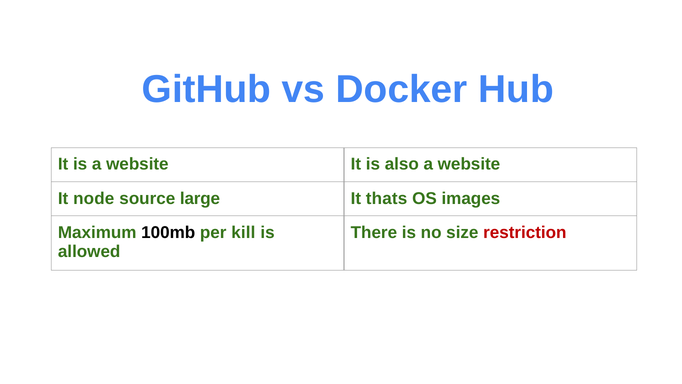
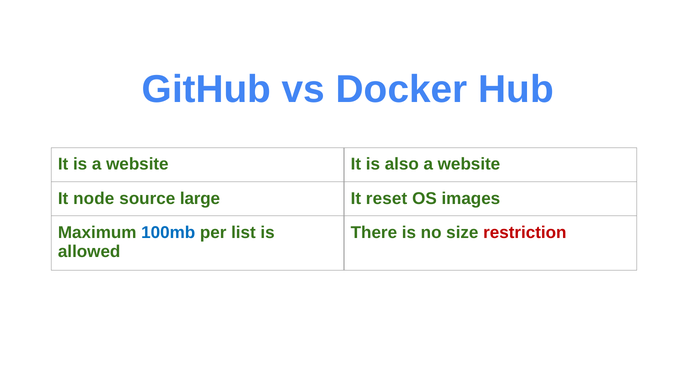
thats: thats -> reset (387, 198)
100mb colour: black -> blue (168, 232)
kill: kill -> list (243, 232)
